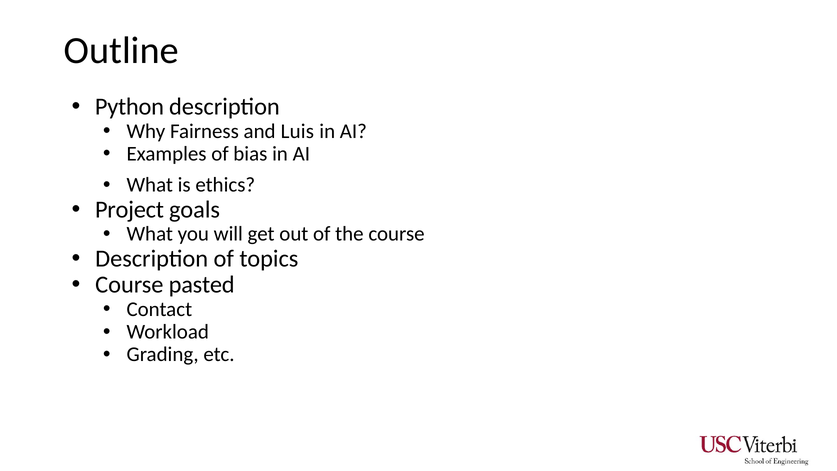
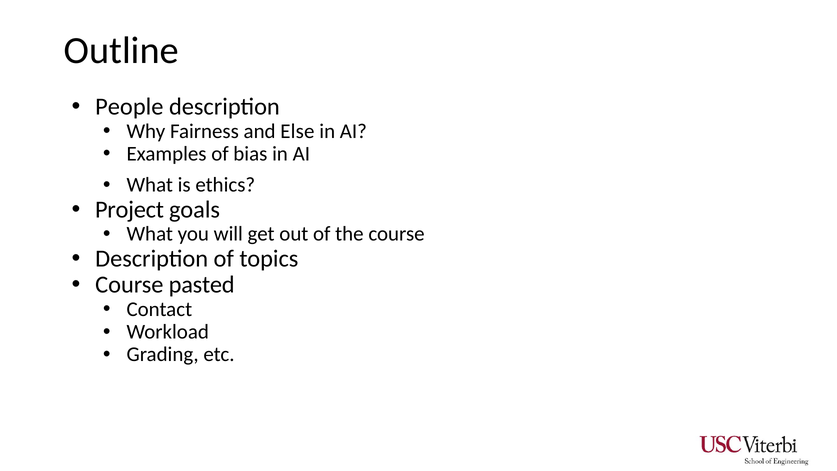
Python: Python -> People (129, 107)
Luis: Luis -> Else (297, 131)
